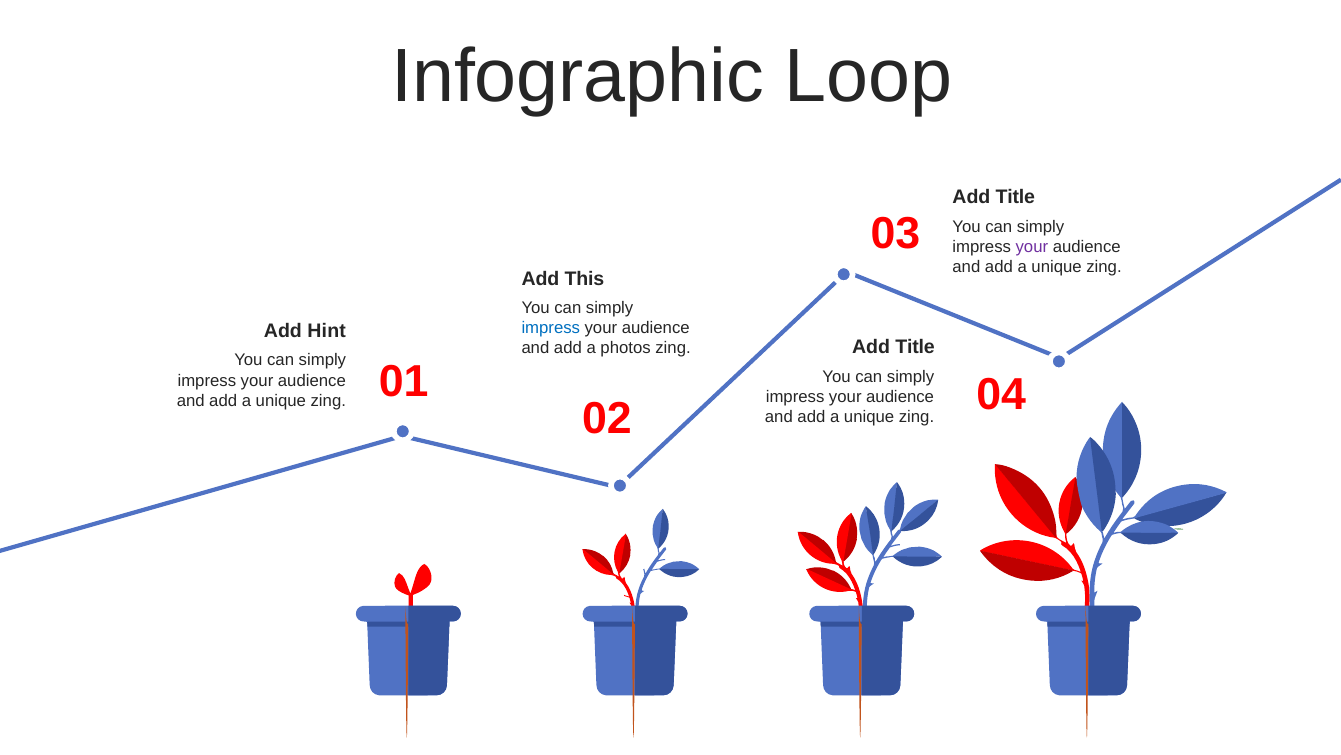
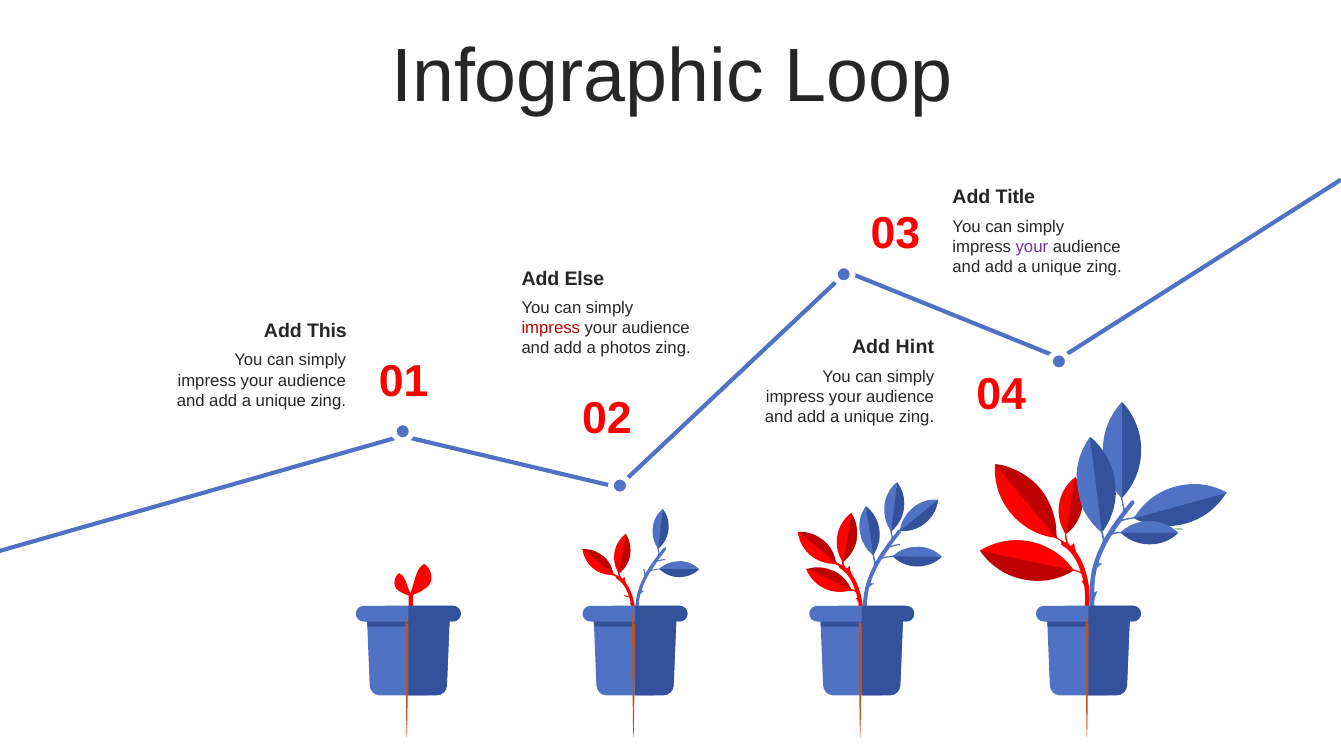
This: This -> Else (584, 279)
impress colour: blue -> red (551, 328)
Hint: Hint -> This (327, 331)
Title: Title -> Hint (915, 347)
